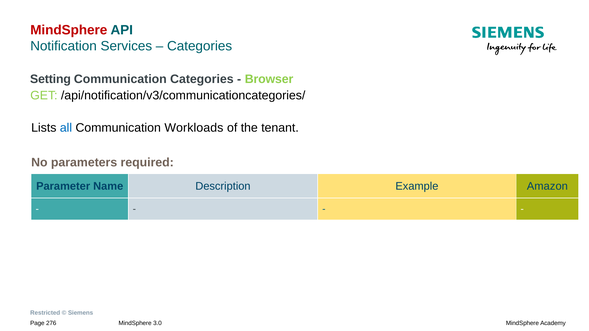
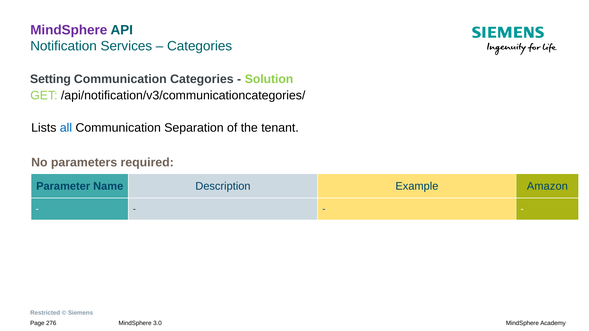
MindSphere colour: red -> purple (69, 30)
Browser: Browser -> Solution (269, 79)
Workloads: Workloads -> Separation (194, 128)
